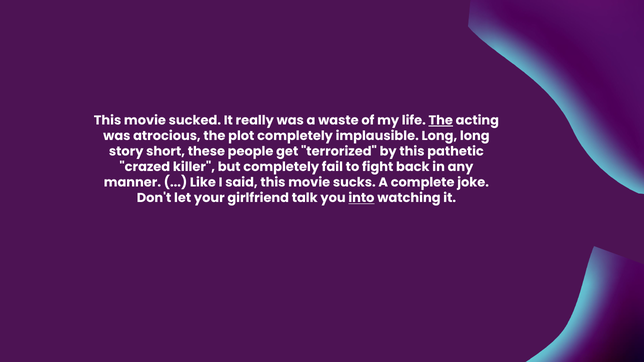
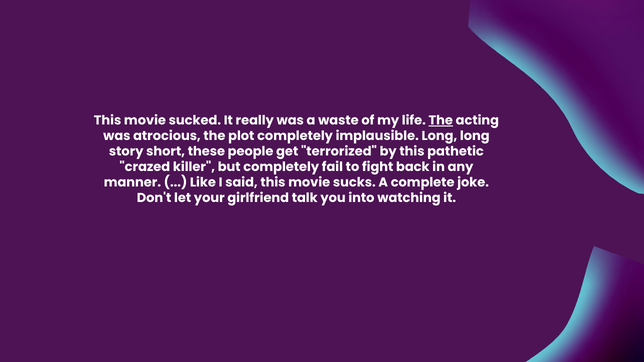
into underline: present -> none (361, 198)
